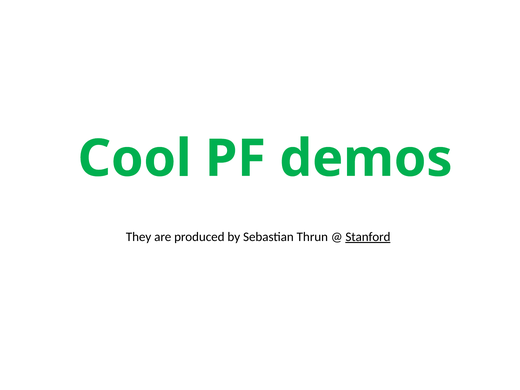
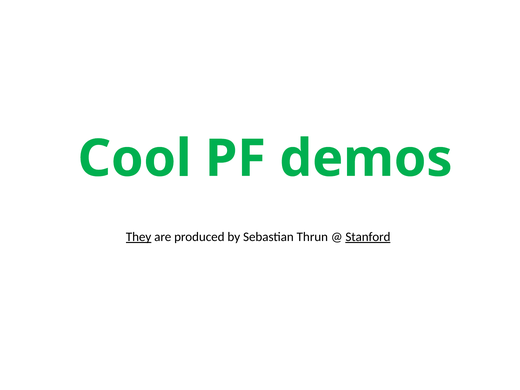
They underline: none -> present (139, 237)
